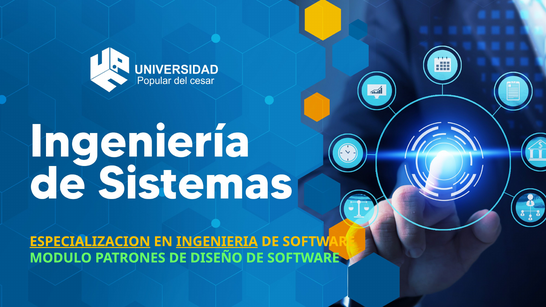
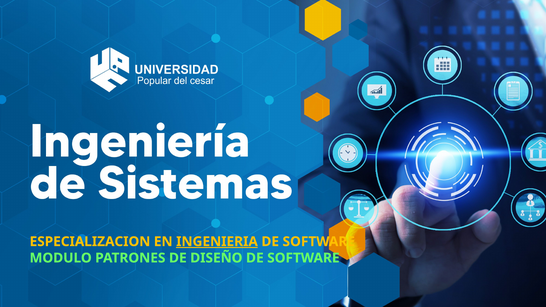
ESPECIALIZACION underline: present -> none (90, 242)
